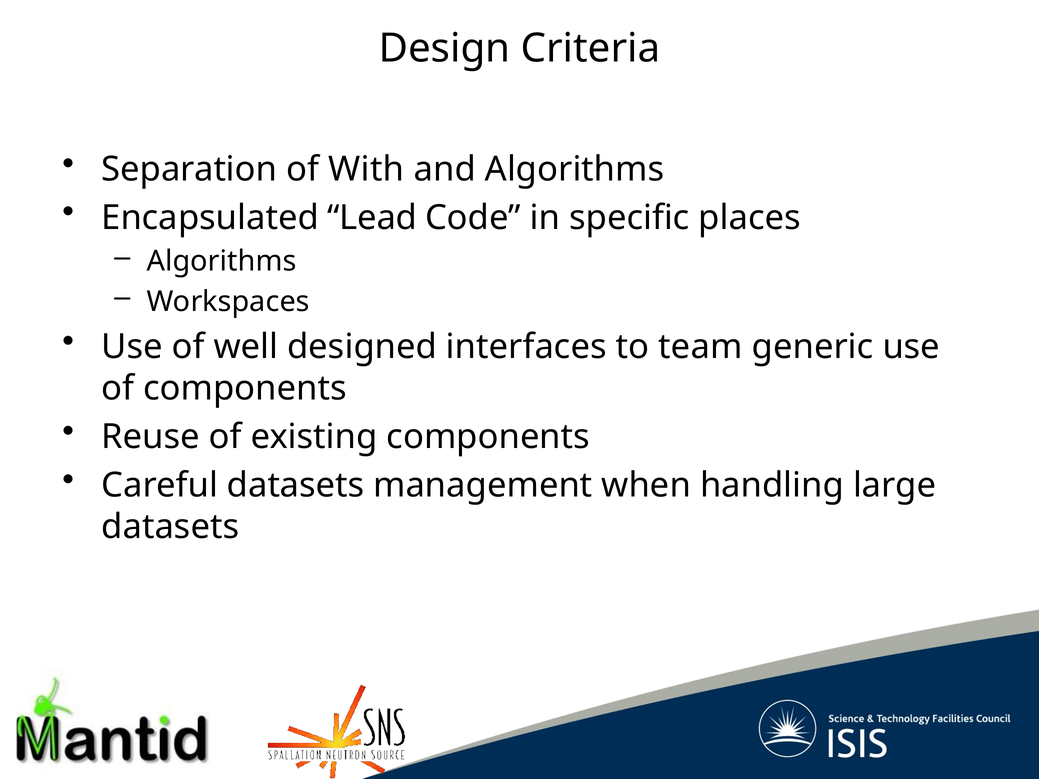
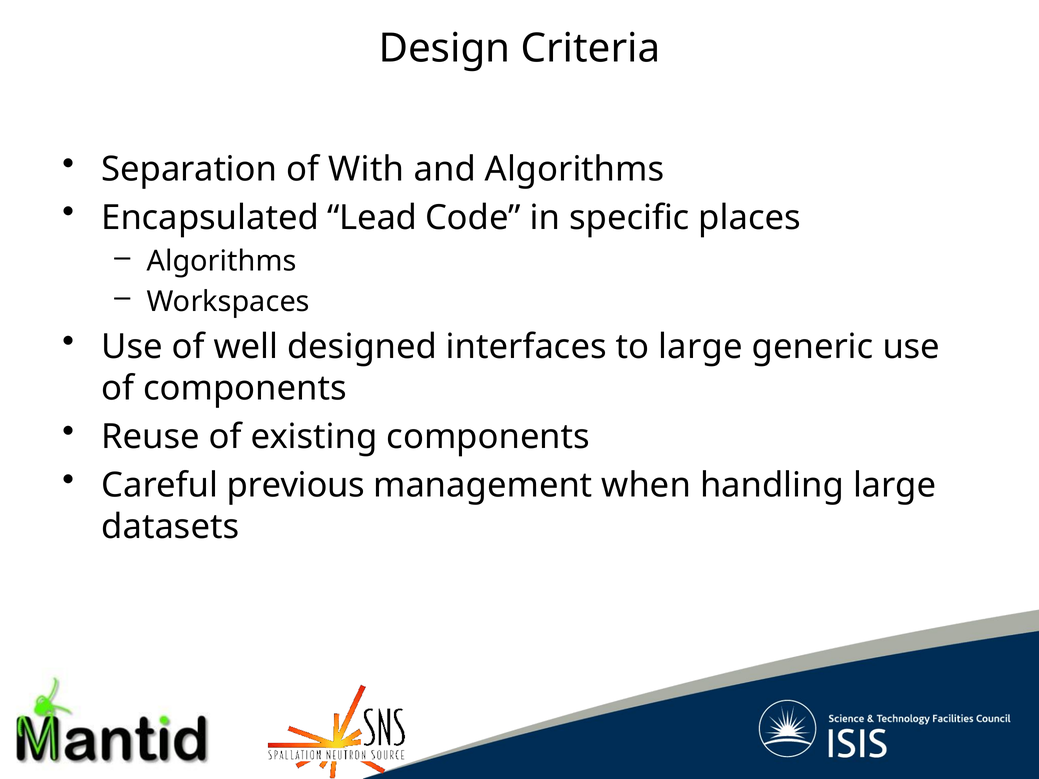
to team: team -> large (700, 347)
Careful datasets: datasets -> previous (296, 486)
